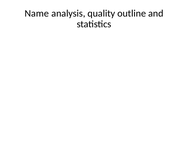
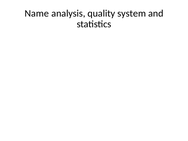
outline: outline -> system (132, 13)
